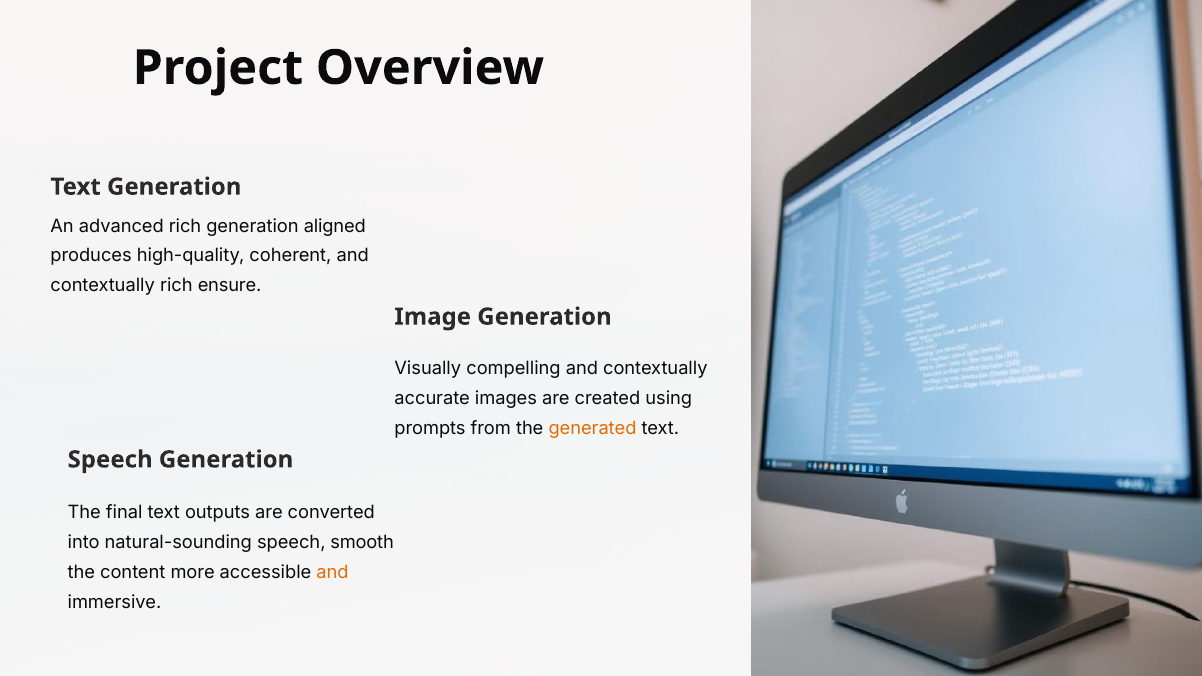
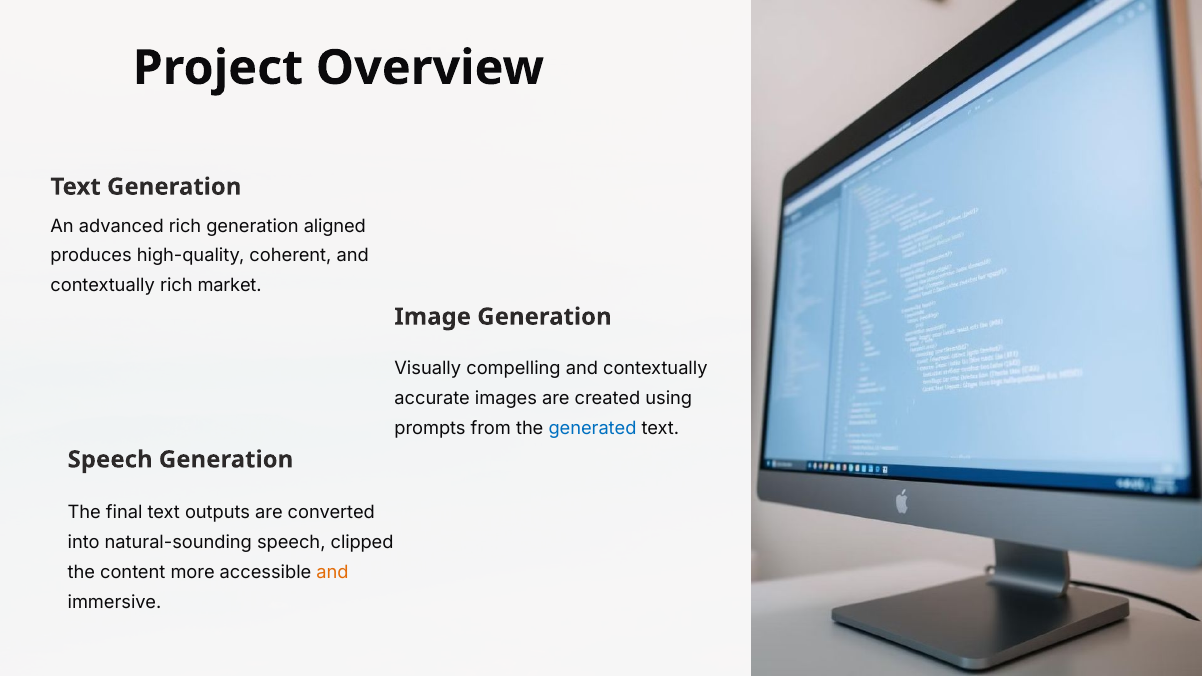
ensure: ensure -> market (230, 286)
generated colour: orange -> blue (593, 428)
smooth: smooth -> clipped (362, 543)
